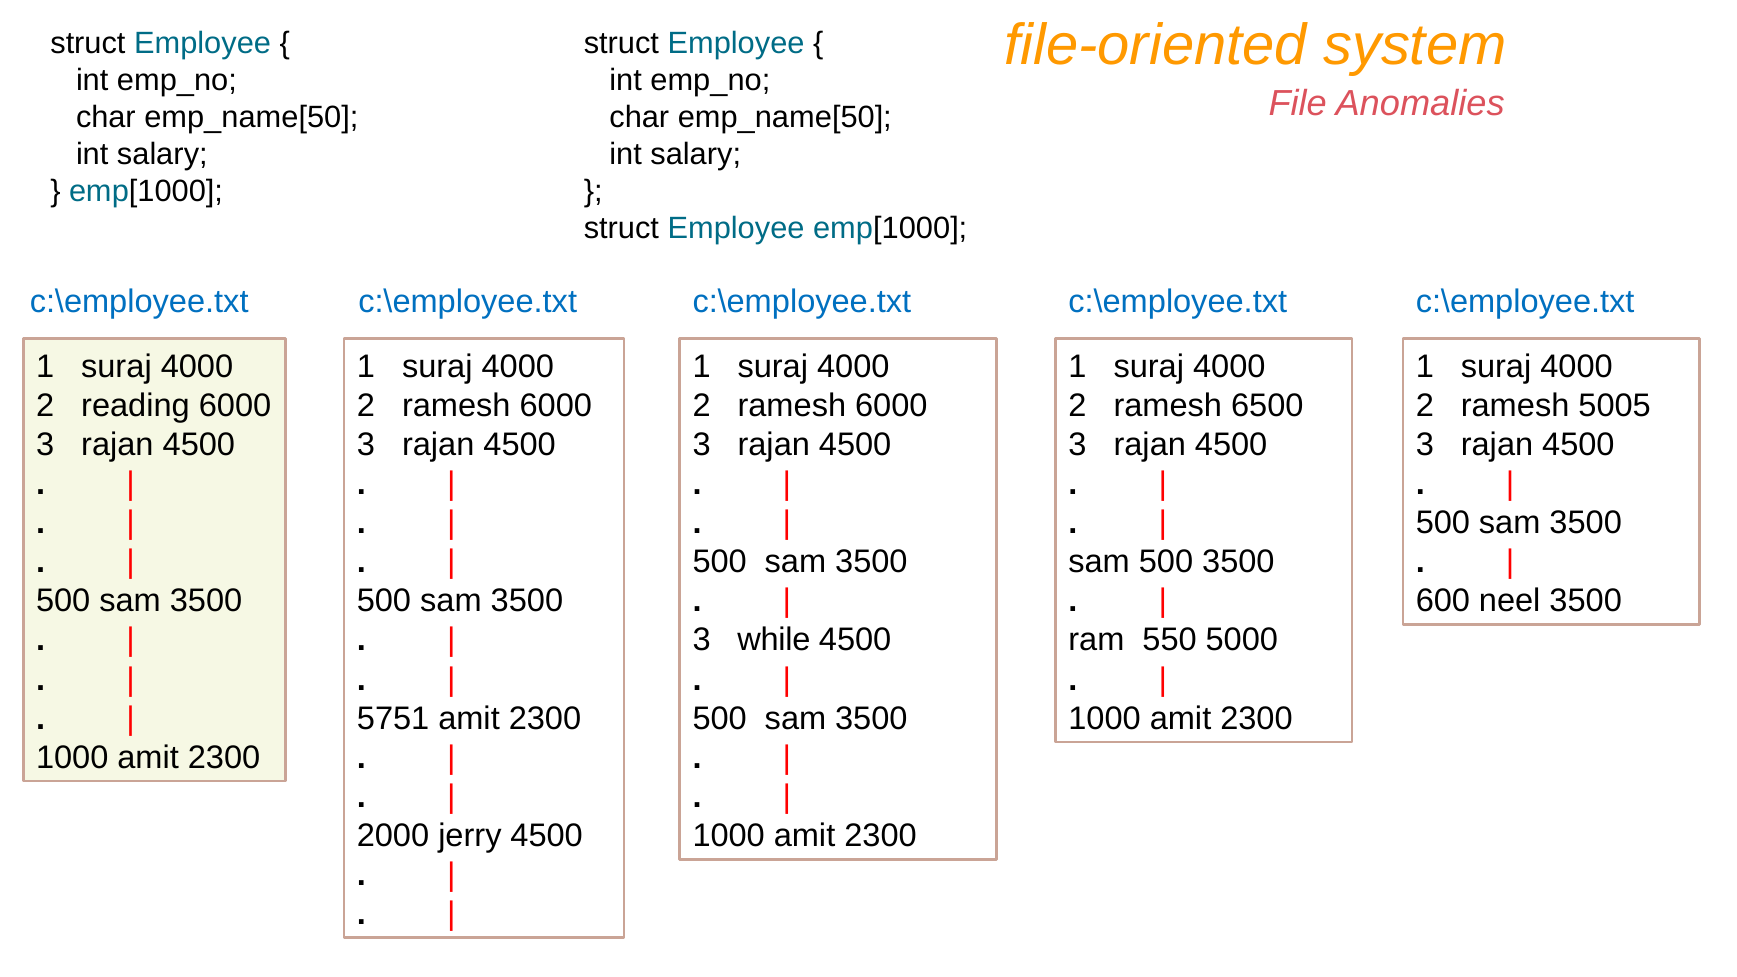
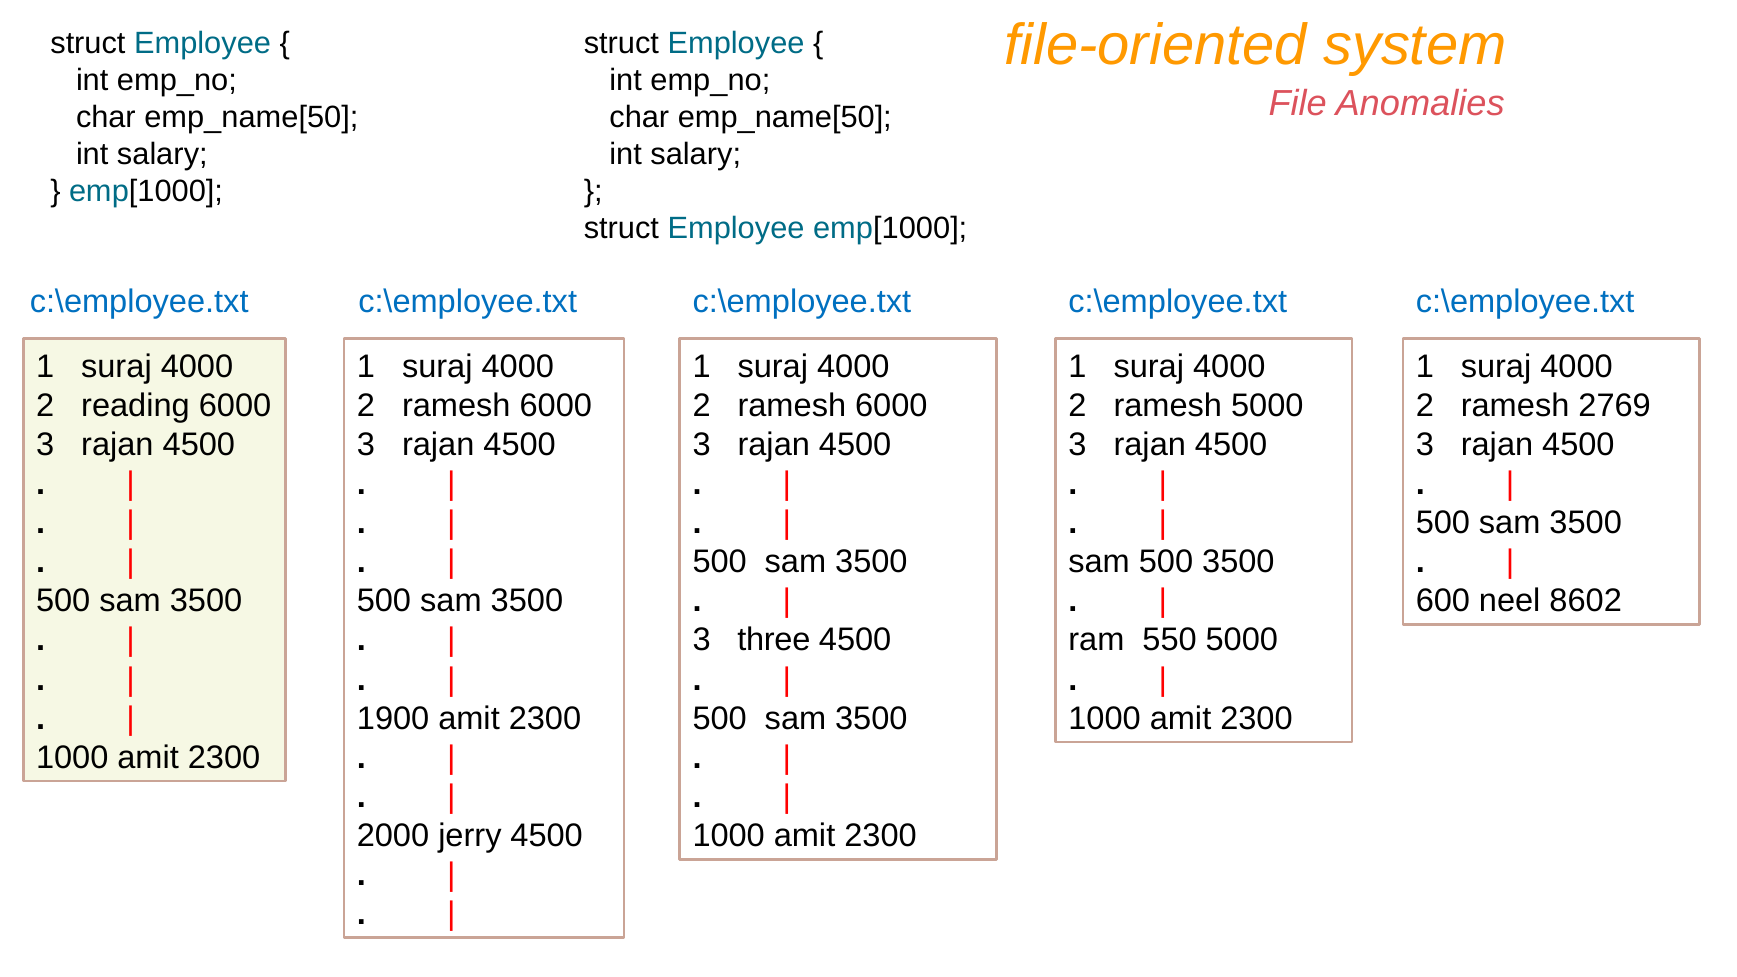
ramesh 6500: 6500 -> 5000 (1267, 406)
5005: 5005 -> 2769 (1615, 406)
neel 3500: 3500 -> 8602 (1586, 601)
while: while -> three (774, 640)
5751: 5751 -> 1900 (393, 718)
